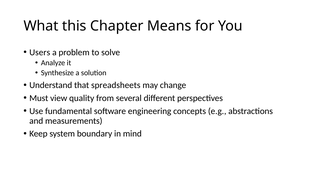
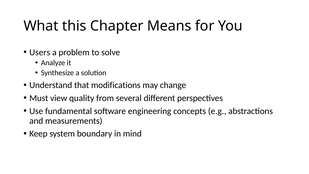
spreadsheets: spreadsheets -> modifications (116, 85)
